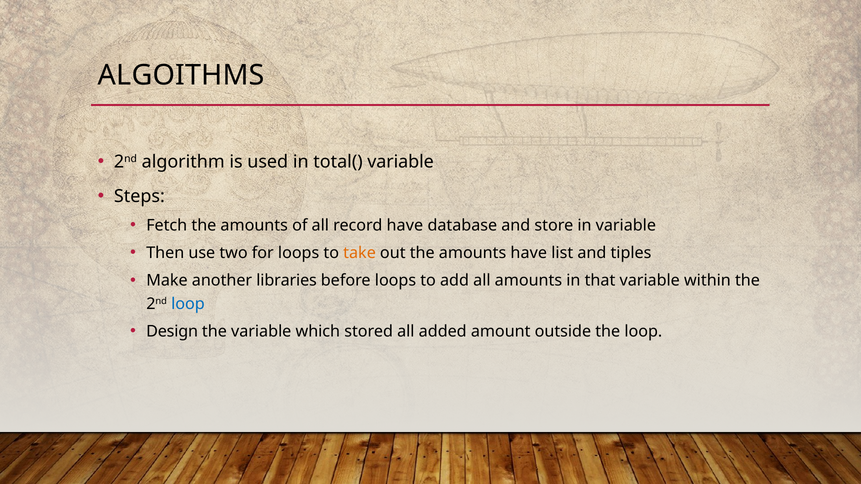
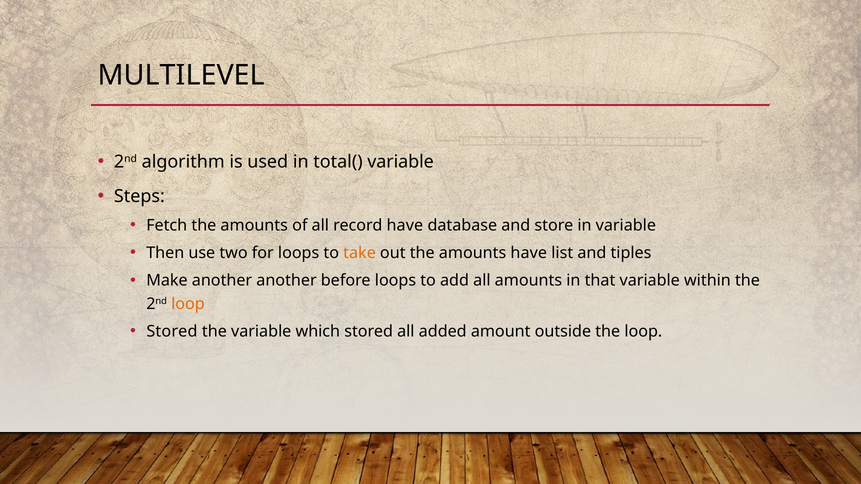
ALGOITHMS: ALGOITHMS -> MULTILEVEL (181, 75)
another libraries: libraries -> another (287, 281)
loop colour: blue -> orange (188, 304)
Design: Design -> Stored (172, 332)
